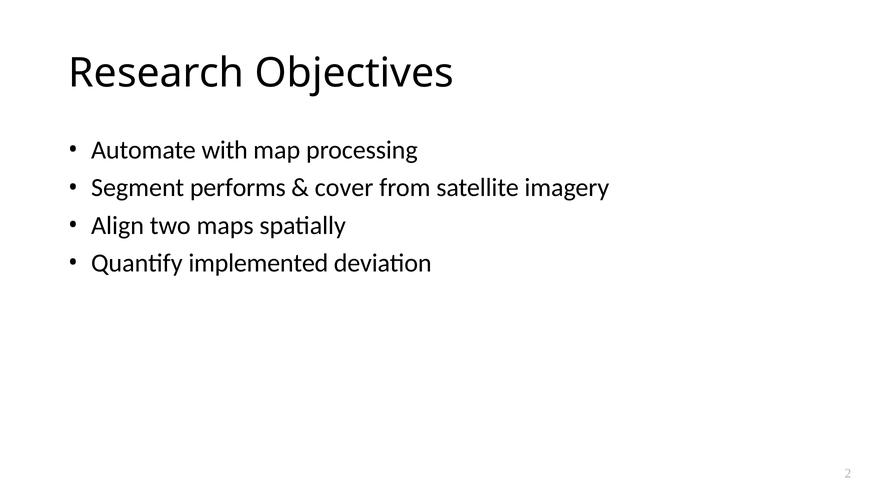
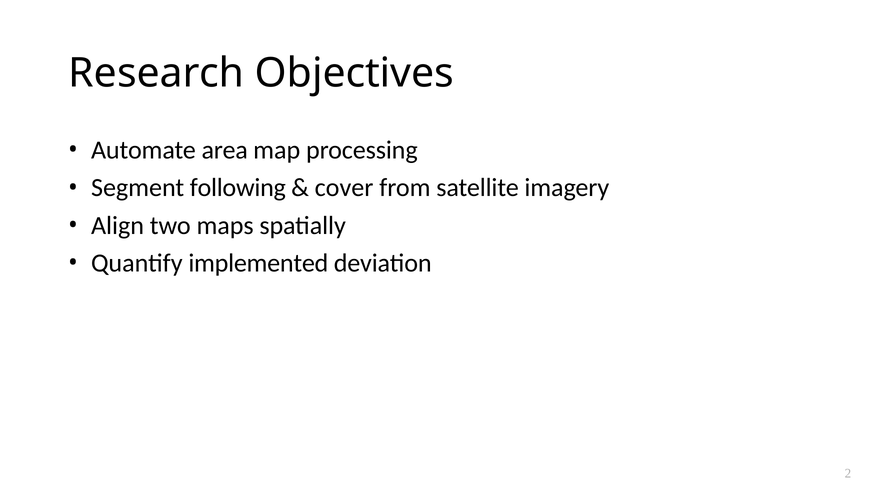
with: with -> area (225, 150)
performs: performs -> following (238, 188)
